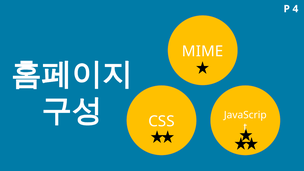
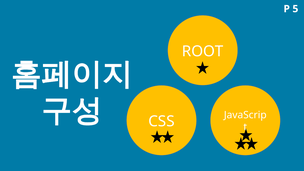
4: 4 -> 5 (295, 9)
MIME: MIME -> ROOT (203, 51)
